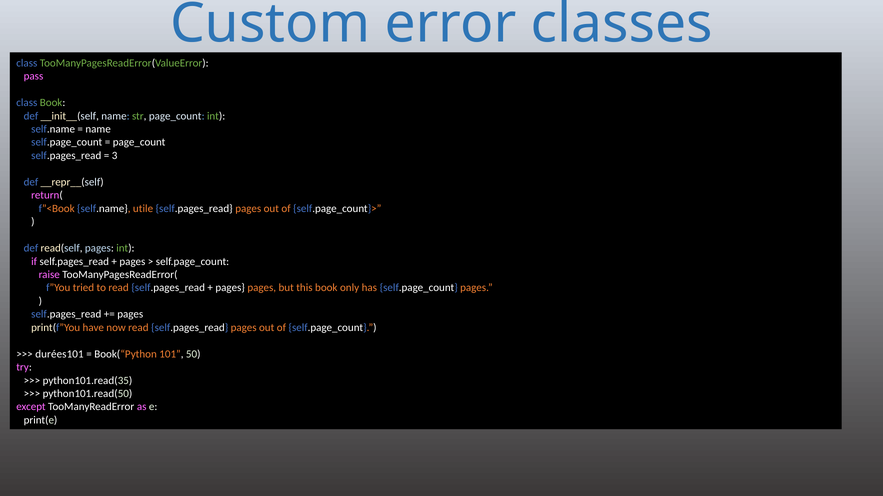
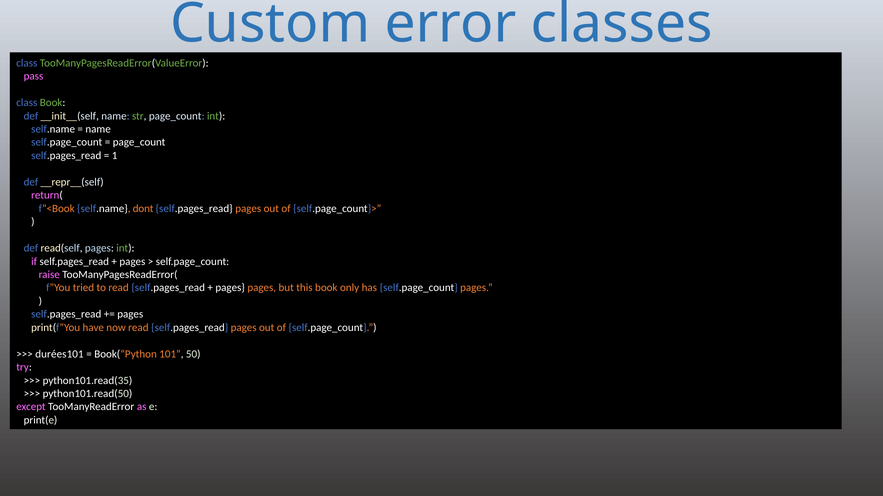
3: 3 -> 1 (115, 156)
utile: utile -> dont (143, 209)
